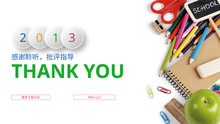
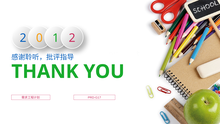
3: 3 -> 2 (72, 38)
